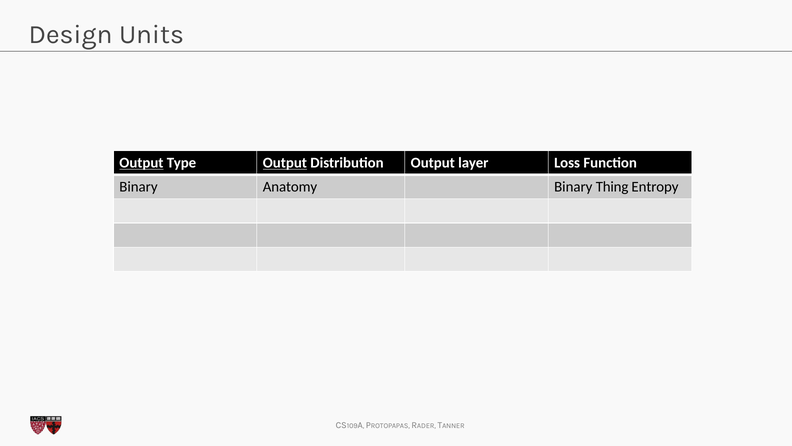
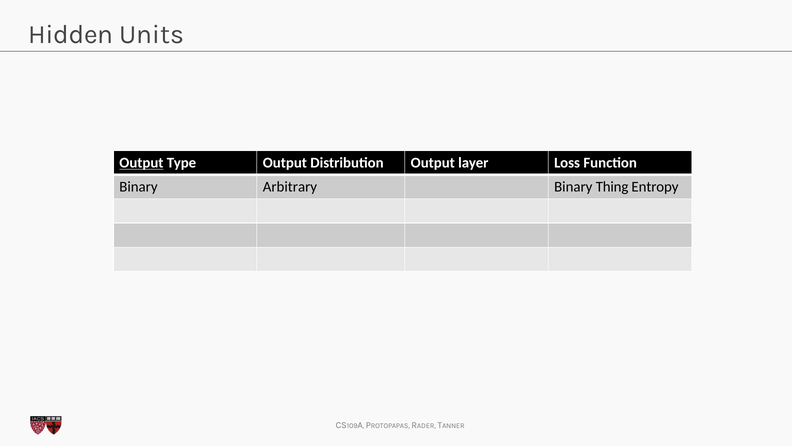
Design: Design -> Hidden (71, 35)
Output underline: present -> none (285, 163)
Anatomy: Anatomy -> Arbitrary (290, 187)
